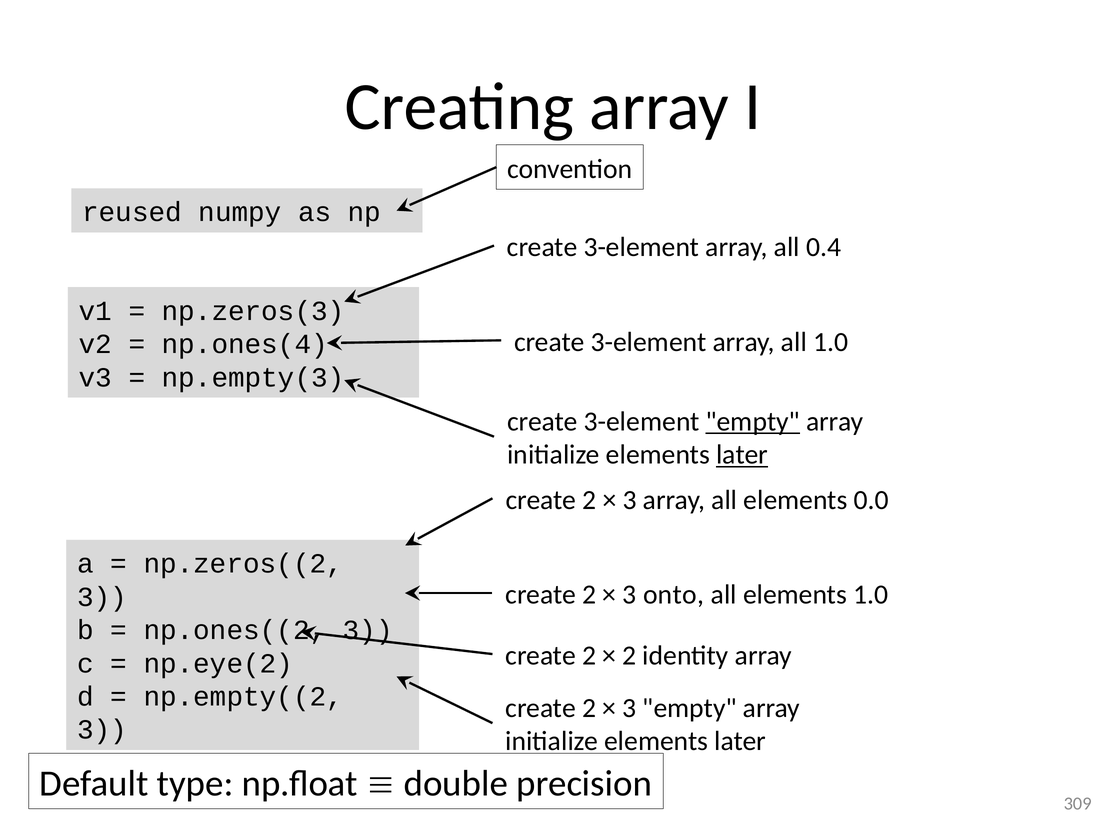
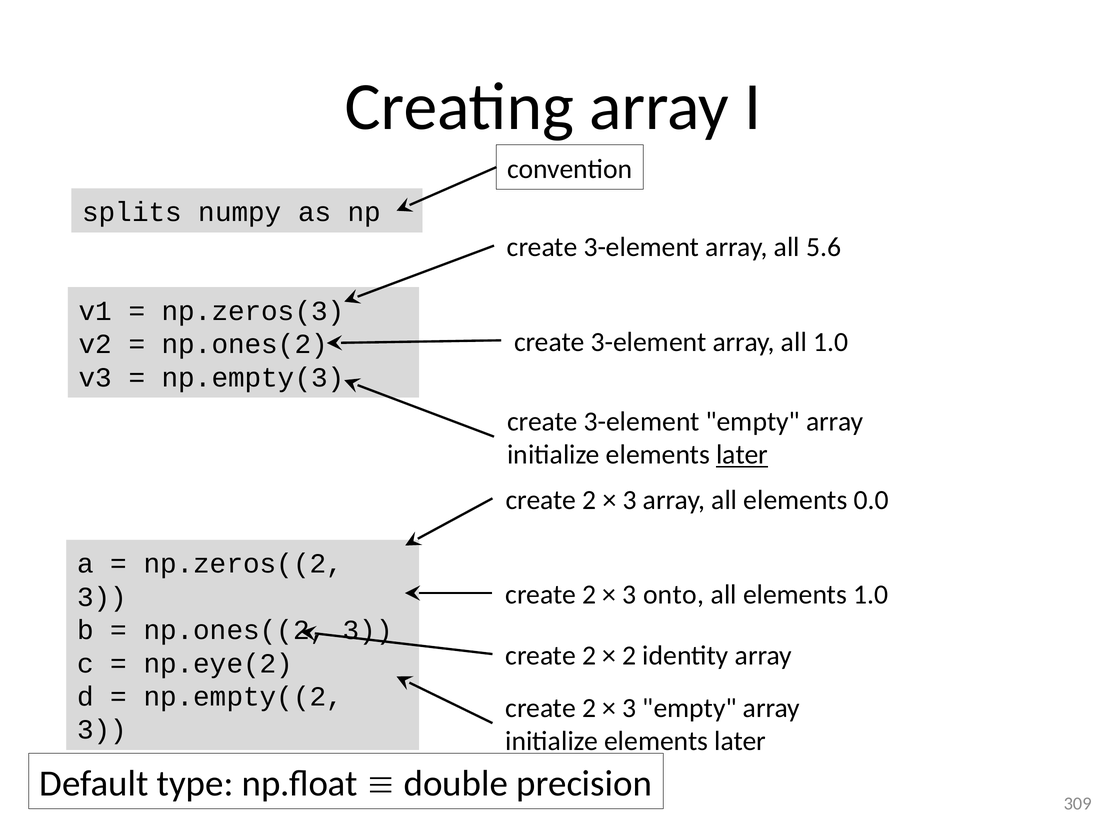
reused: reused -> splits (132, 212)
0.4: 0.4 -> 5.6 (824, 247)
np.ones(4: np.ones(4 -> np.ones(2 (245, 344)
empty underline: present -> none (753, 422)
